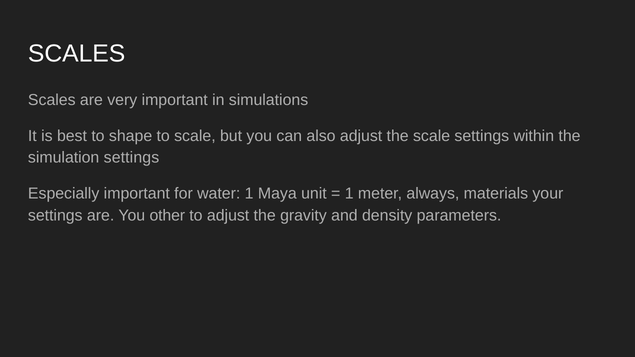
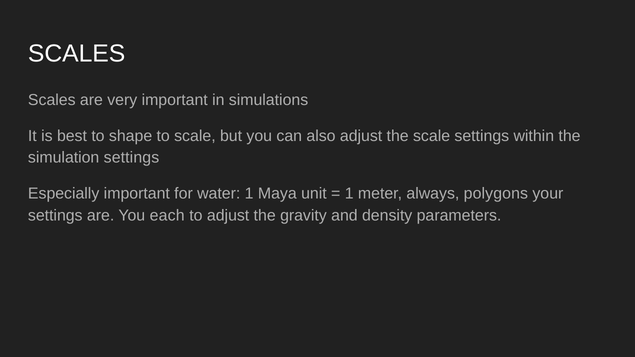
materials: materials -> polygons (496, 194)
other: other -> each (167, 216)
